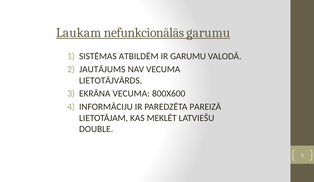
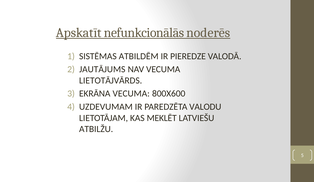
Laukam: Laukam -> Apskatīt (79, 33)
nefunkcionālās garumu: garumu -> noderēs (208, 33)
IR GARUMU: GARUMU -> PIEREDZE (188, 56)
INFORMĀCIJU: INFORMĀCIJU -> UZDEVUMAM (106, 107)
PAREIZĀ: PAREIZĀ -> VALODU (205, 107)
DOUBLE: DOUBLE -> ATBILŽU (96, 129)
